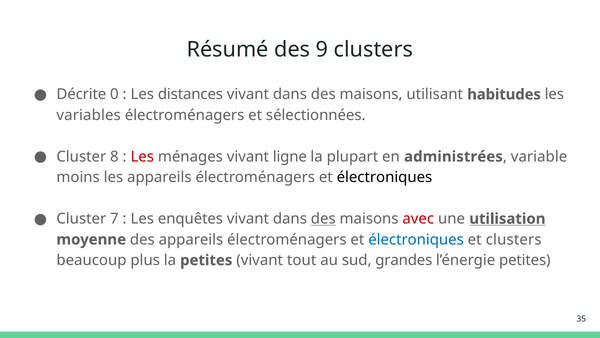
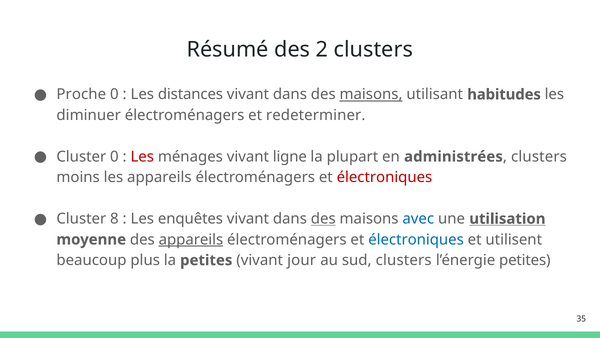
9: 9 -> 2 (322, 50)
Décrite: Décrite -> Proche (81, 94)
maisons underline: none -> present (371, 94)
variables: variables -> diminuer (89, 115)
sélectionnées: sélectionnées -> redeterminer (316, 115)
Cluster 8: 8 -> 0 (114, 156)
variable: variable -> clusters (539, 156)
électroniques colour: black -> red (384, 177)
7: 7 -> 8 (114, 219)
avec colour: red -> blue (418, 219)
appareils underline: none -> present (191, 239)
et clusters: clusters -> utilisent (514, 239)
tout: tout -> jour (302, 260)
sud grandes: grandes -> clusters (404, 260)
